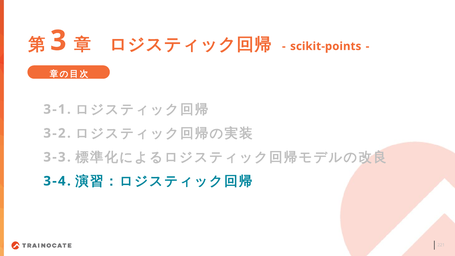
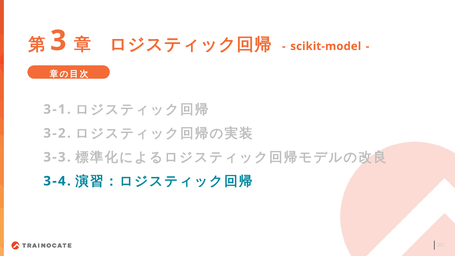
scikit-points: scikit-points -> scikit-model (326, 46)
